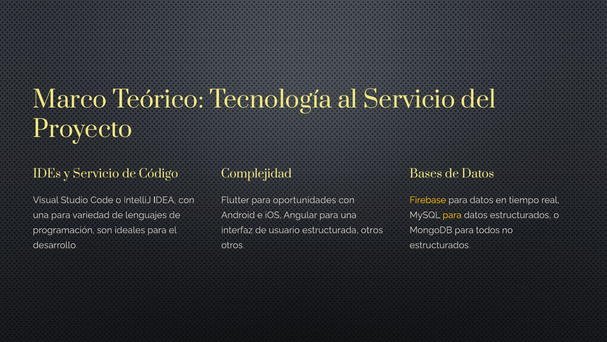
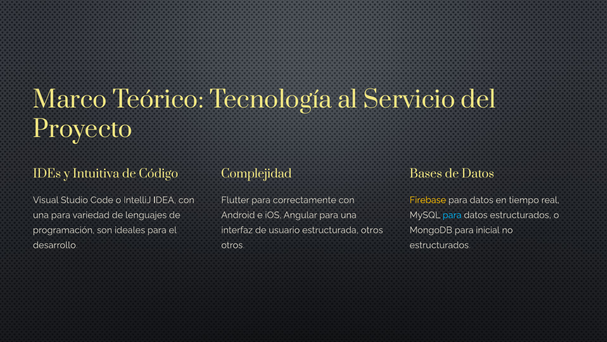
y Servicio: Servicio -> Intuitiva (96, 174)
oportunidades: oportunidades -> correctamente (305, 200)
para colour: yellow -> light blue (452, 215)
todos: todos -> inicial (488, 230)
